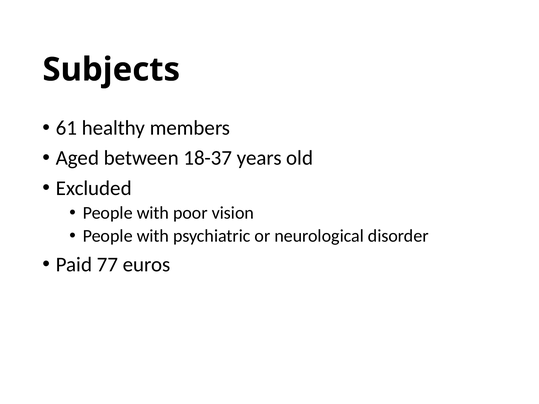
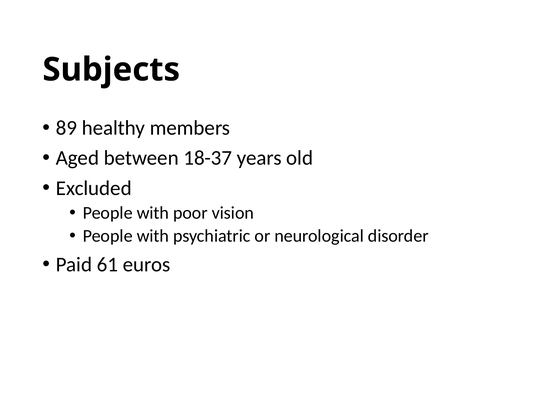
61: 61 -> 89 (67, 128)
77: 77 -> 61 (107, 265)
